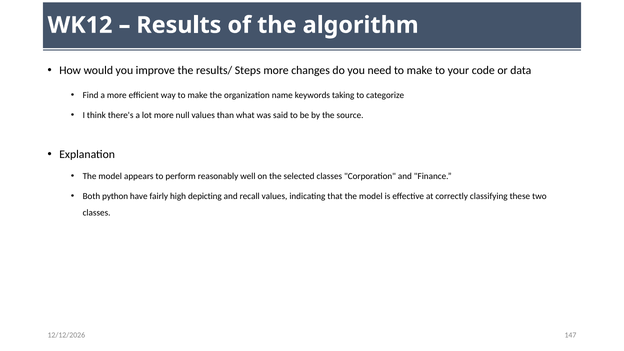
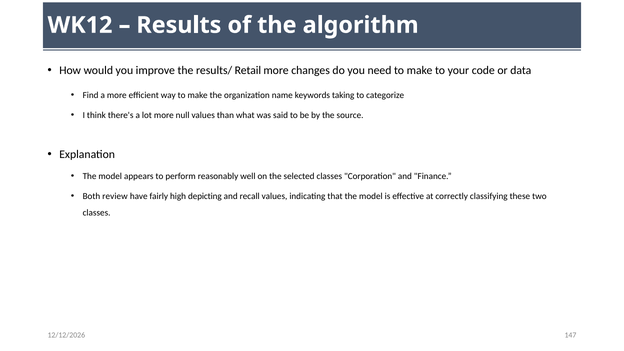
Steps: Steps -> Retail (248, 70)
python: python -> review (115, 196)
